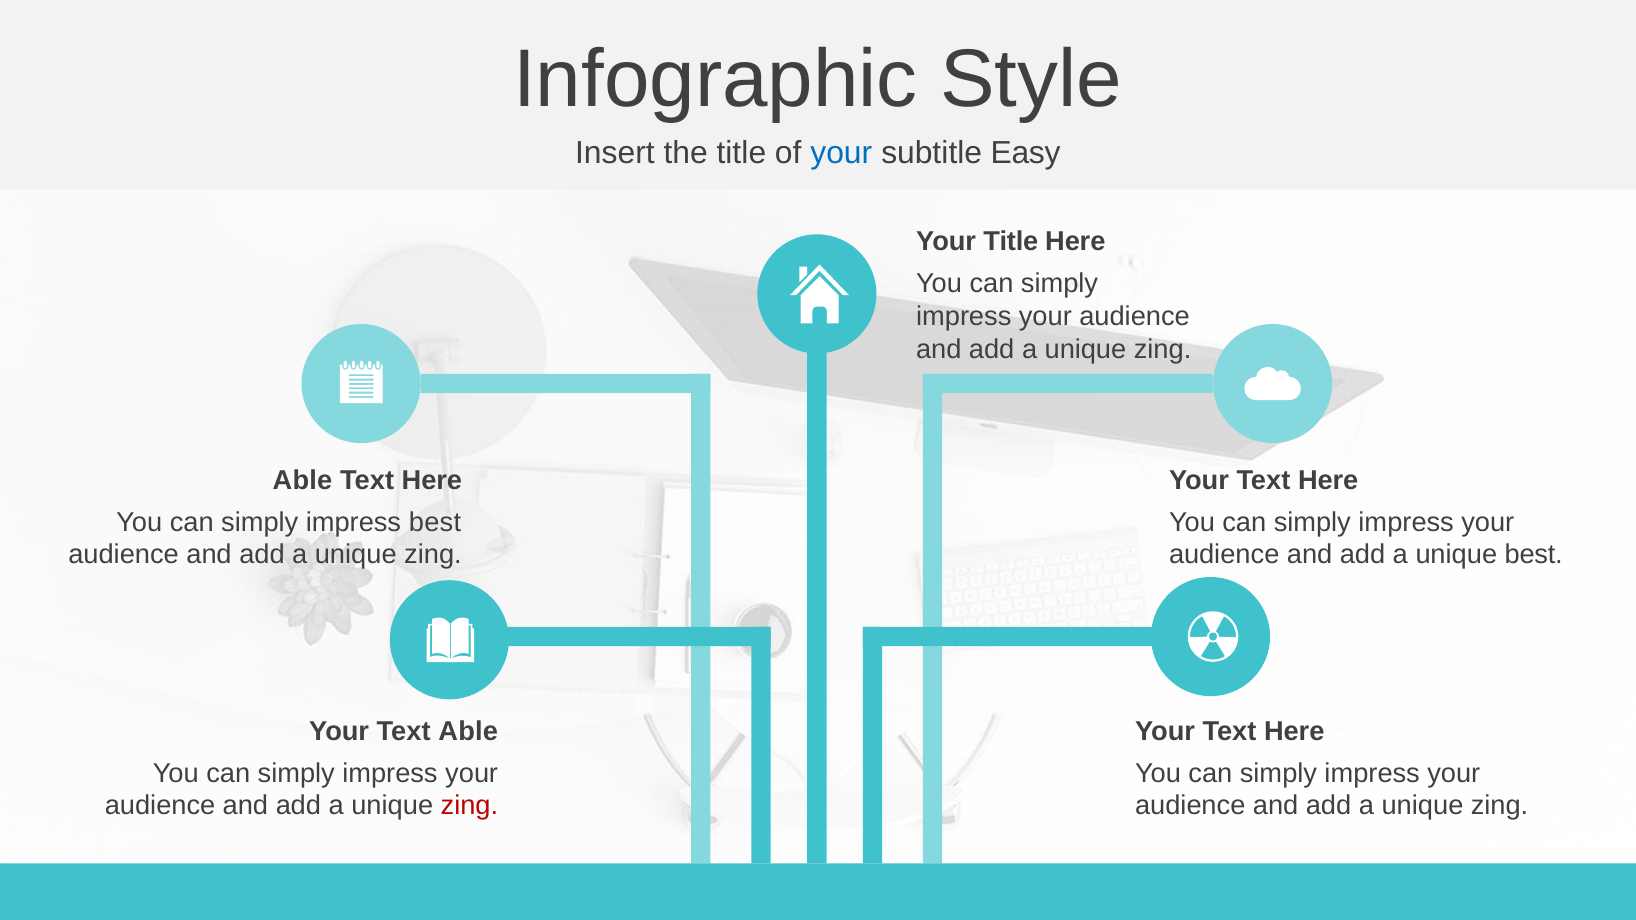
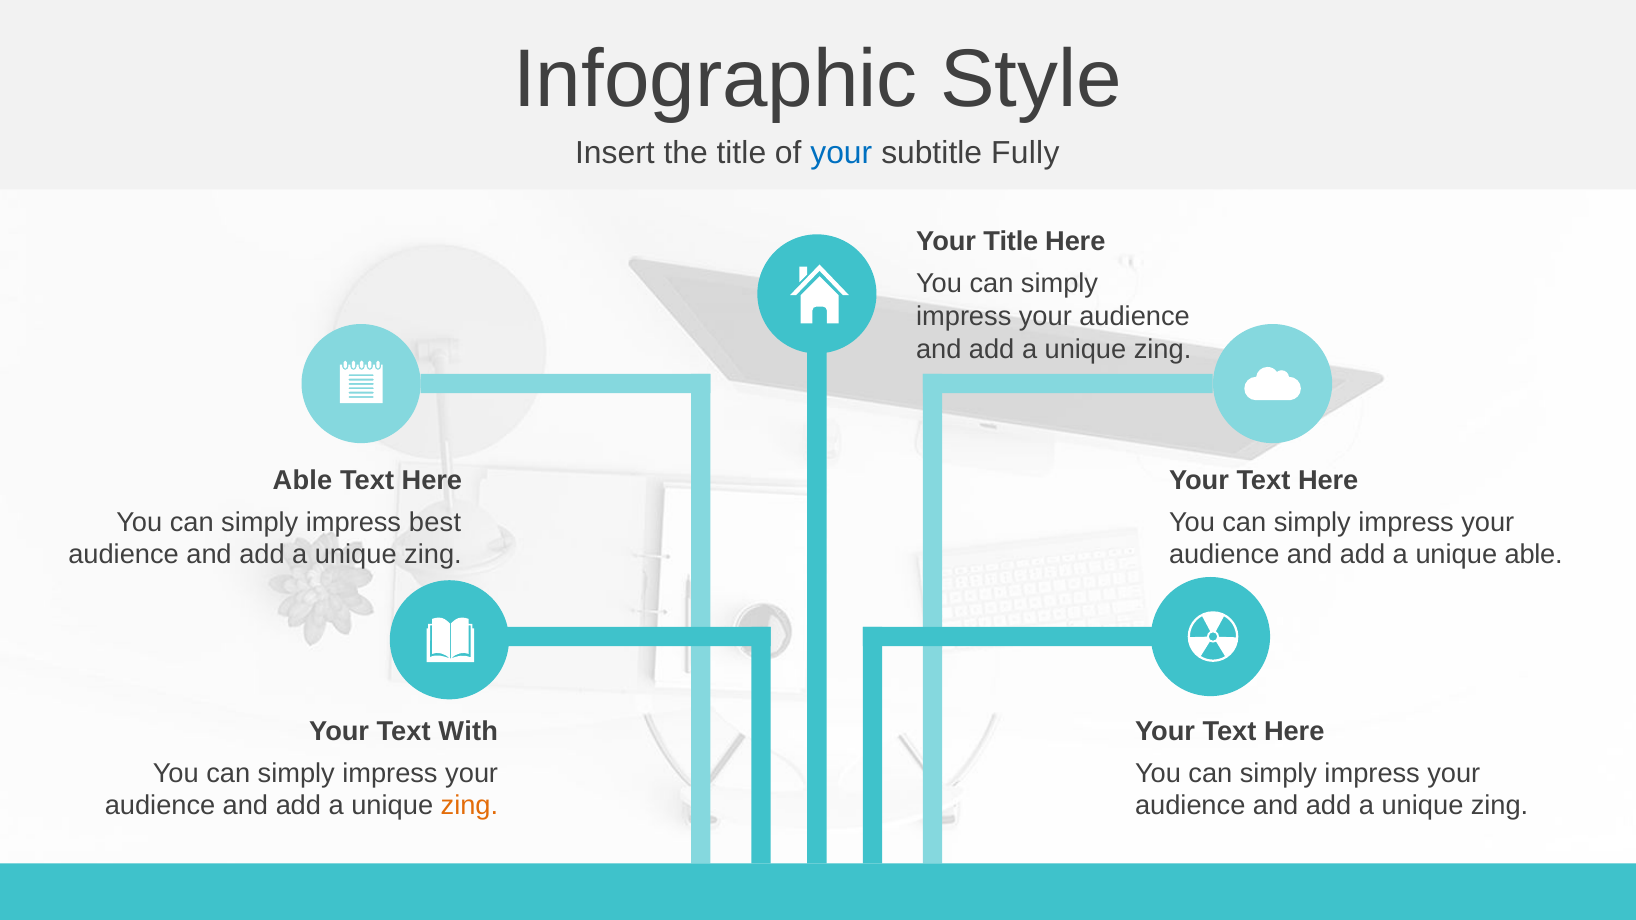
Easy: Easy -> Fully (1025, 153)
unique best: best -> able (1534, 555)
Text Able: Able -> With (468, 732)
zing colour: red -> orange (469, 806)
